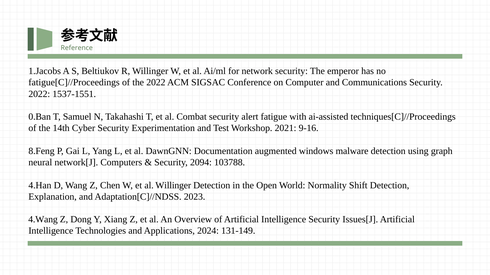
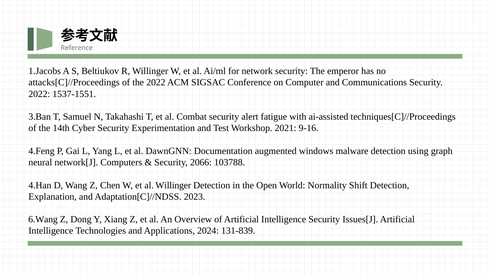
fatigue[C]//Proceedings: fatigue[C]//Proceedings -> attacks[C]//Proceedings (74, 83)
0.Ban: 0.Ban -> 3.Ban (40, 117)
8.Feng: 8.Feng -> 4.Feng (42, 151)
2094: 2094 -> 2066 (201, 163)
4.Wang: 4.Wang -> 6.Wang (43, 220)
131-149: 131-149 -> 131-839 (238, 231)
